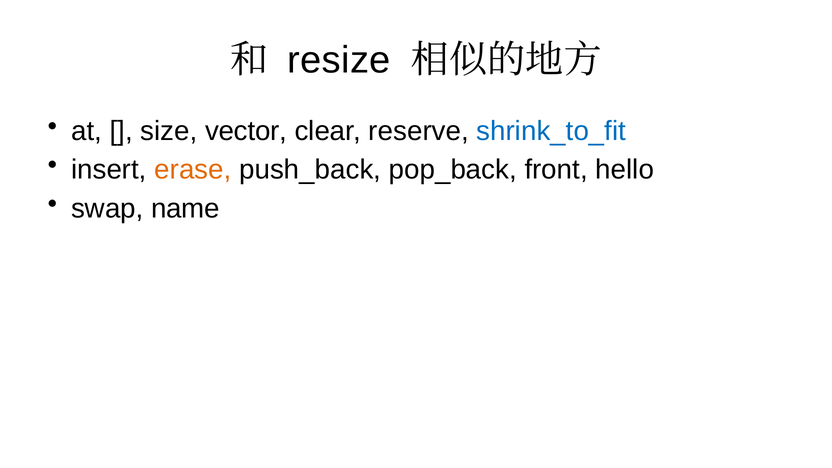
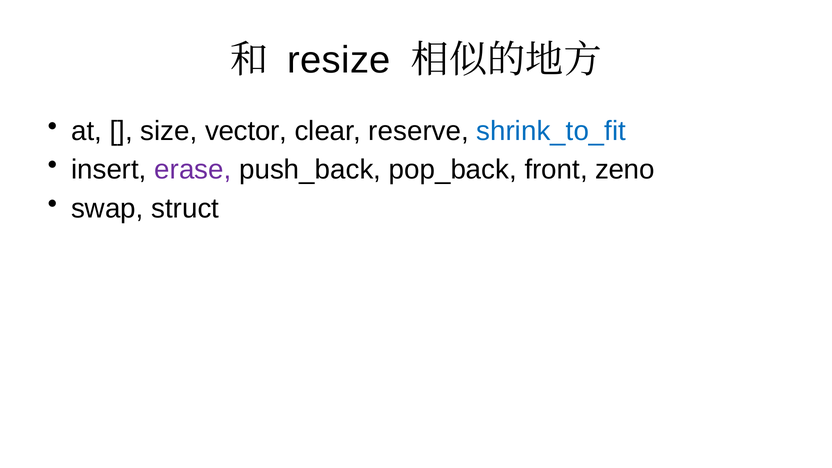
erase colour: orange -> purple (193, 170)
hello: hello -> zeno (625, 170)
name: name -> struct (185, 209)
